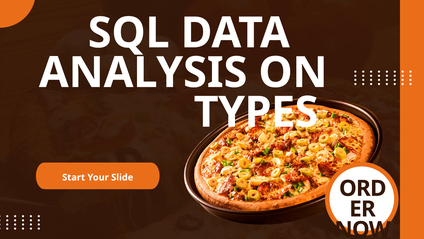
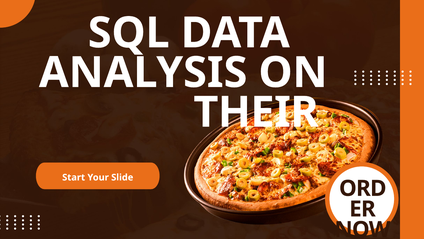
TYPES: TYPES -> THEIR (256, 112)
